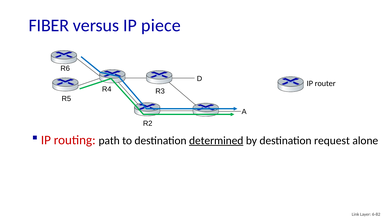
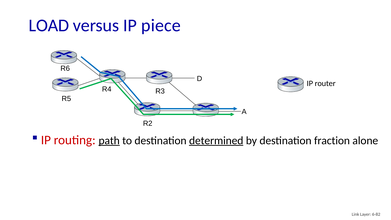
FIBER: FIBER -> LOAD (49, 25)
path underline: none -> present (109, 140)
request: request -> fraction (332, 140)
